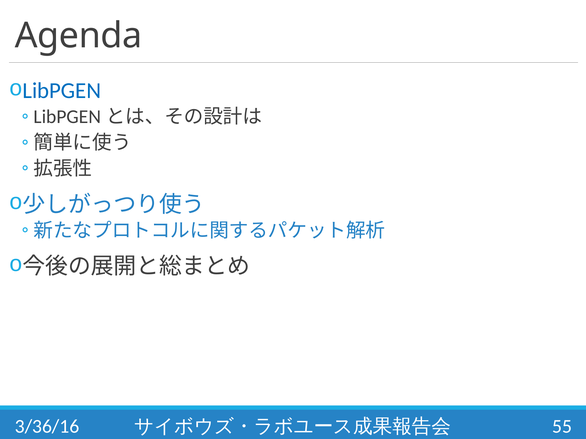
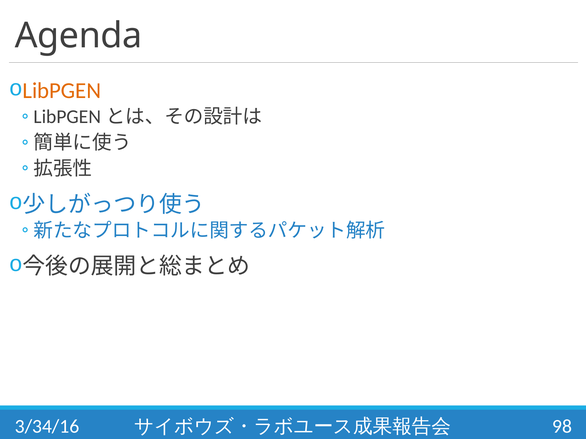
LibPGEN colour: blue -> orange (62, 91)
3/36/16: 3/36/16 -> 3/34/16 (47, 427)
55: 55 -> 98 (562, 427)
